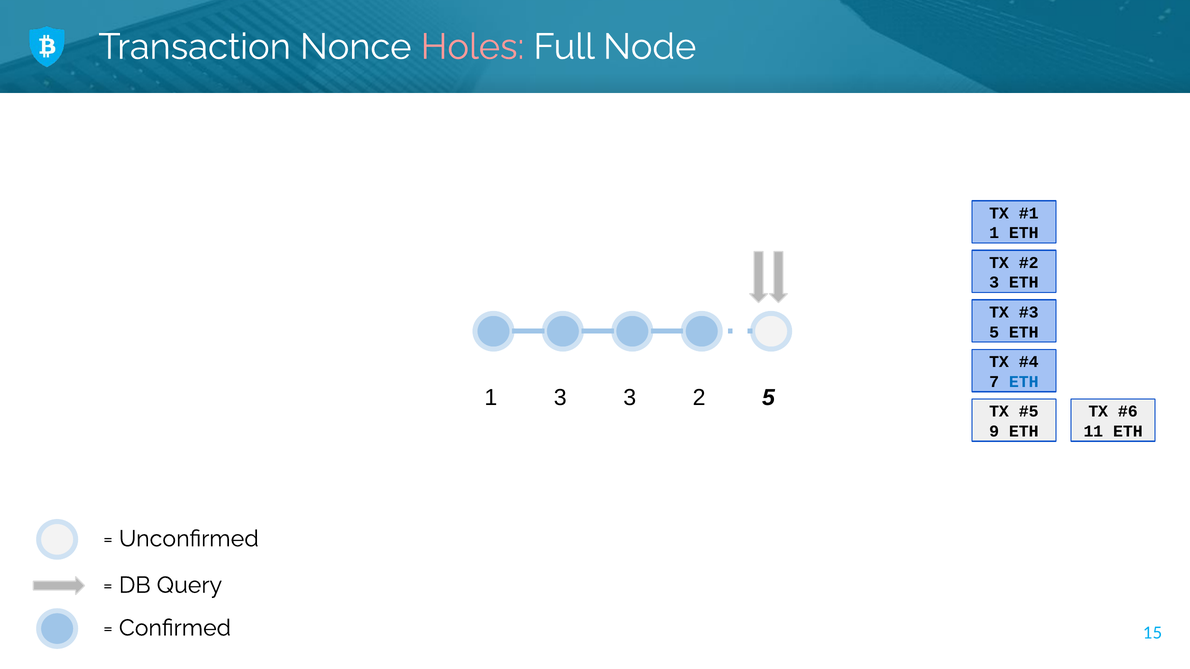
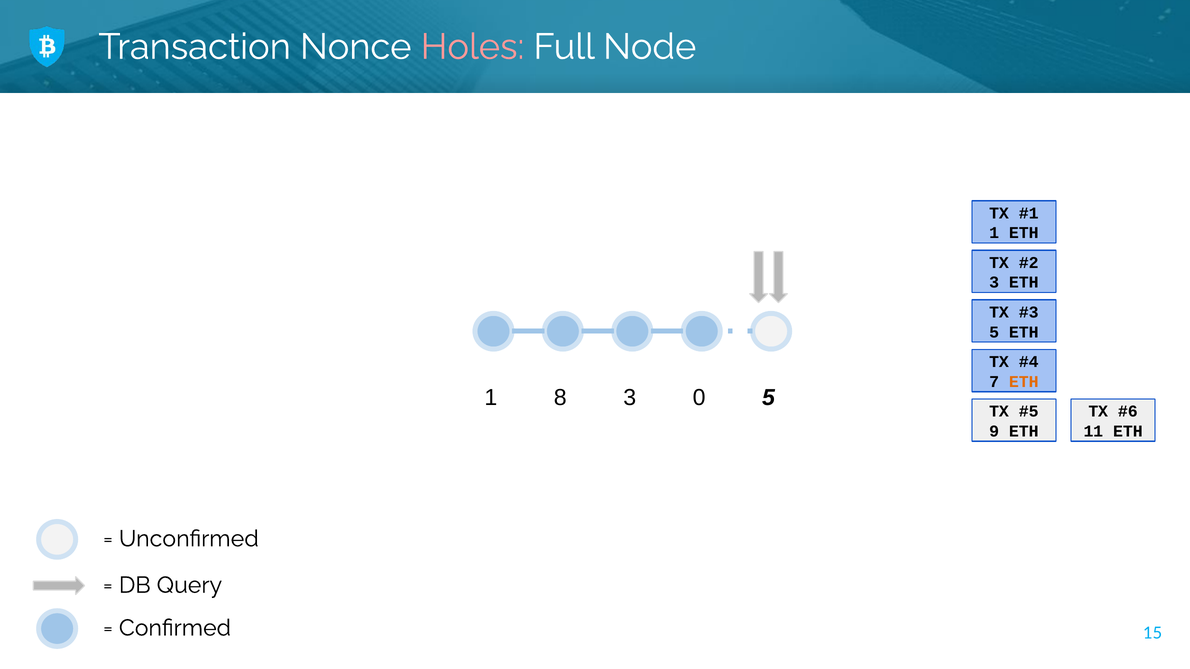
ETH colour: blue -> orange (1024, 382)
1 3: 3 -> 8 (560, 398)
2: 2 -> 0 (699, 398)
